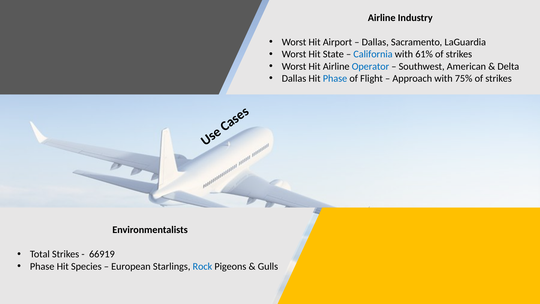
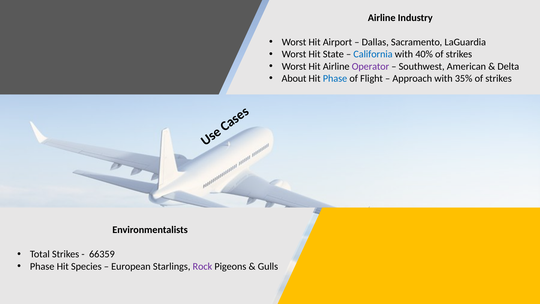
61%: 61% -> 40% (424, 54)
Operator colour: blue -> purple (370, 66)
Dallas: Dallas -> About (294, 78)
75%: 75% -> 35% (464, 78)
66919: 66919 -> 66359 (102, 254)
Rock colour: blue -> purple (202, 266)
